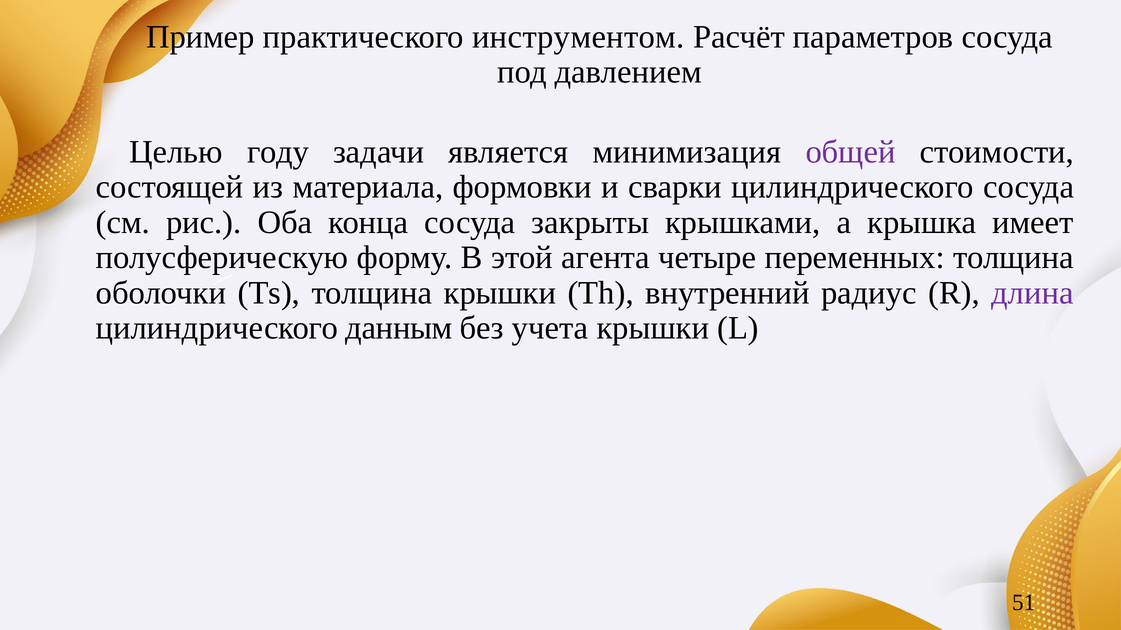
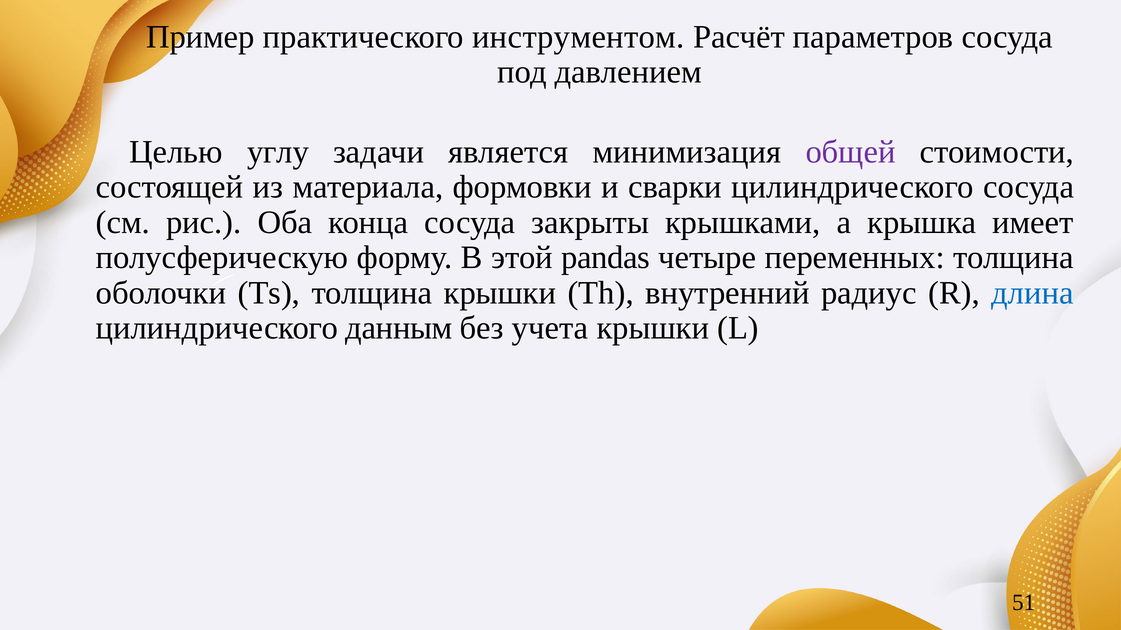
году: году -> углу (278, 152)
агента: агента -> pandas (606, 258)
длина colour: purple -> blue (1032, 293)
